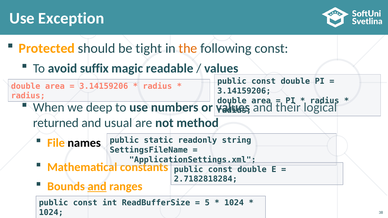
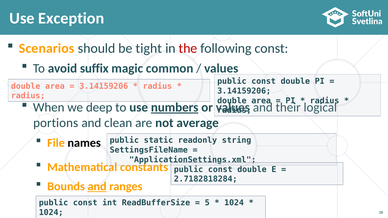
Protected: Protected -> Scenarios (47, 48)
the colour: orange -> red (188, 48)
readable: readable -> common (170, 68)
numbers underline: none -> present (175, 108)
returned: returned -> portions (56, 123)
usual: usual -> clean (118, 123)
method: method -> average (198, 123)
